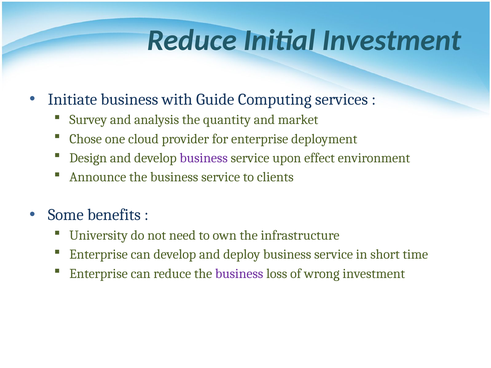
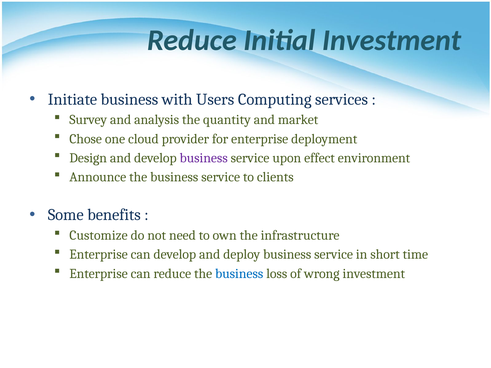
Guide: Guide -> Users (215, 99)
University: University -> Customize (99, 236)
business colour: purple -> blue (239, 274)
